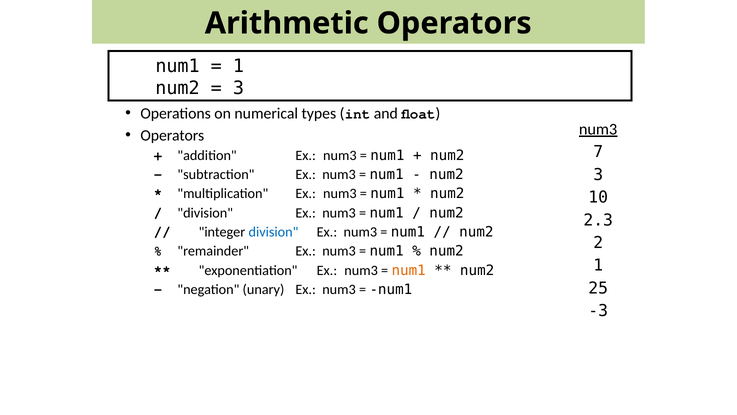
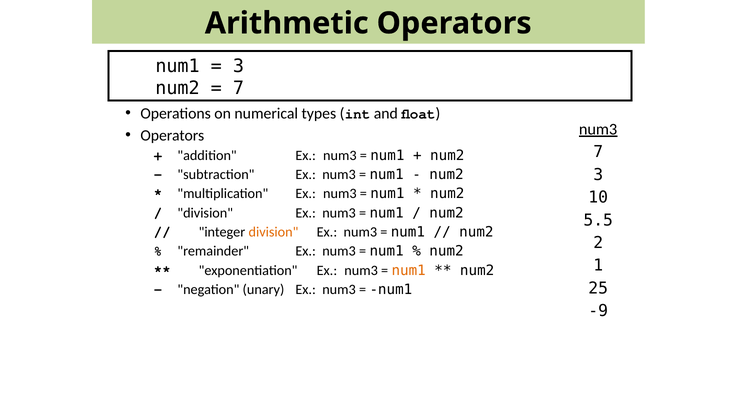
1: 1 -> 3 (238, 66)
3: 3 -> 7 (239, 88)
2.3: 2.3 -> 5.5 (598, 220)
division colour: blue -> orange (273, 232)
-3: -3 -> -9 (598, 311)
